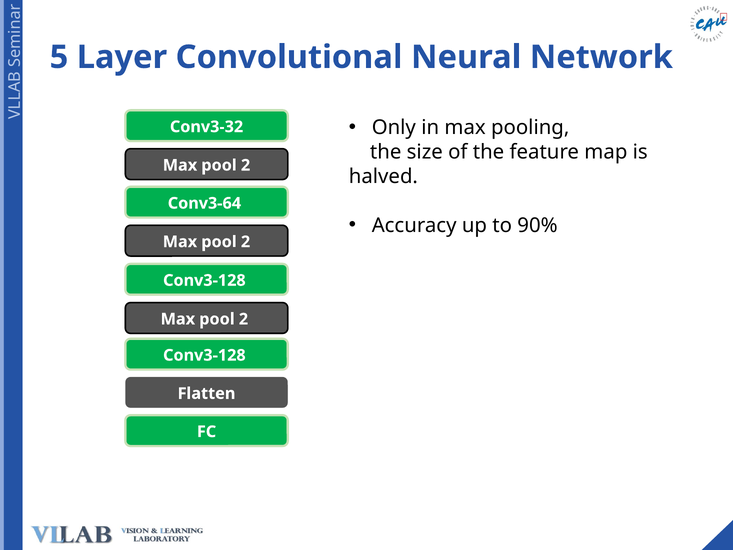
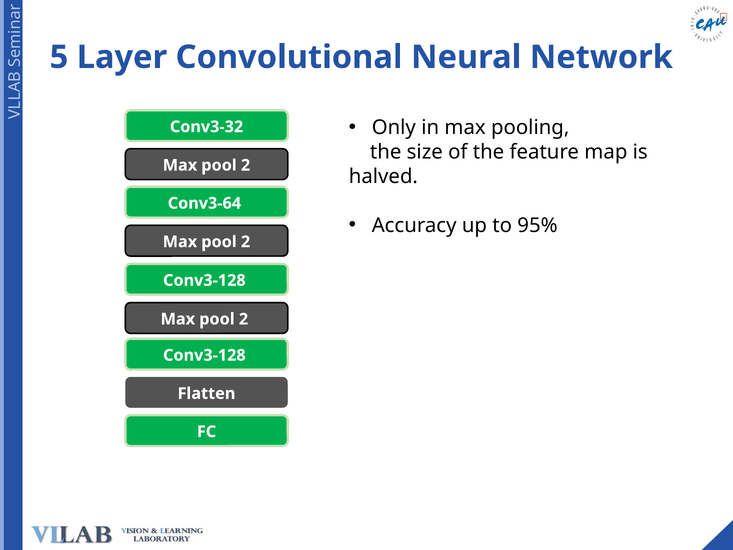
90%: 90% -> 95% (537, 225)
